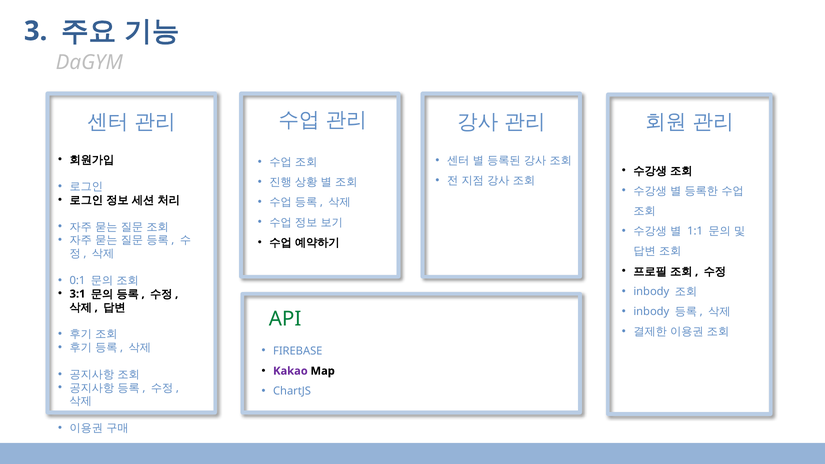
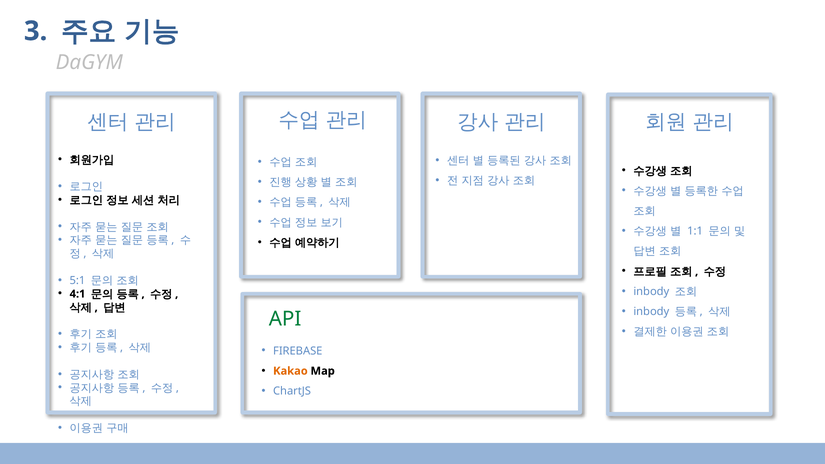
0:1: 0:1 -> 5:1 (77, 281)
3:1: 3:1 -> 4:1 (78, 294)
Kakao colour: purple -> orange (290, 371)
